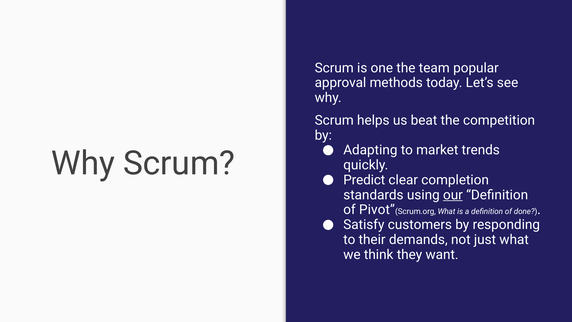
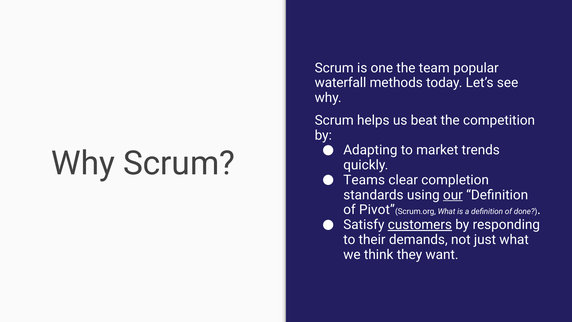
approval: approval -> waterfall (341, 83)
Predict: Predict -> Teams (364, 180)
customers underline: none -> present (420, 225)
